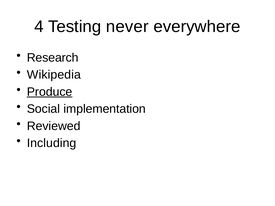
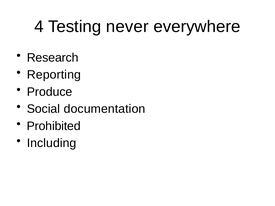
Wikipedia: Wikipedia -> Reporting (54, 75)
Produce underline: present -> none (50, 92)
implementation: implementation -> documentation (105, 109)
Reviewed: Reviewed -> Prohibited (54, 126)
